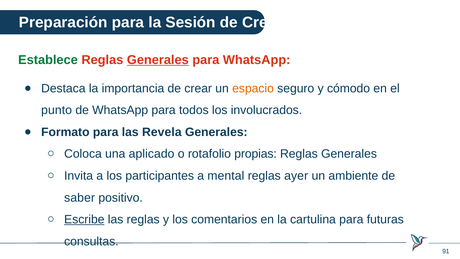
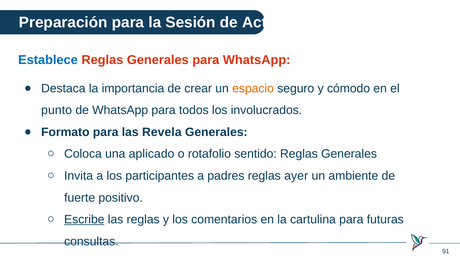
Cree: Cree -> Acto (259, 23)
Establece colour: green -> blue (48, 60)
Generales underline: present -> none (158, 60)
propias: propias -> sentido (256, 154)
mental: mental -> padres (226, 176)
saber: saber -> fuerte (80, 198)
